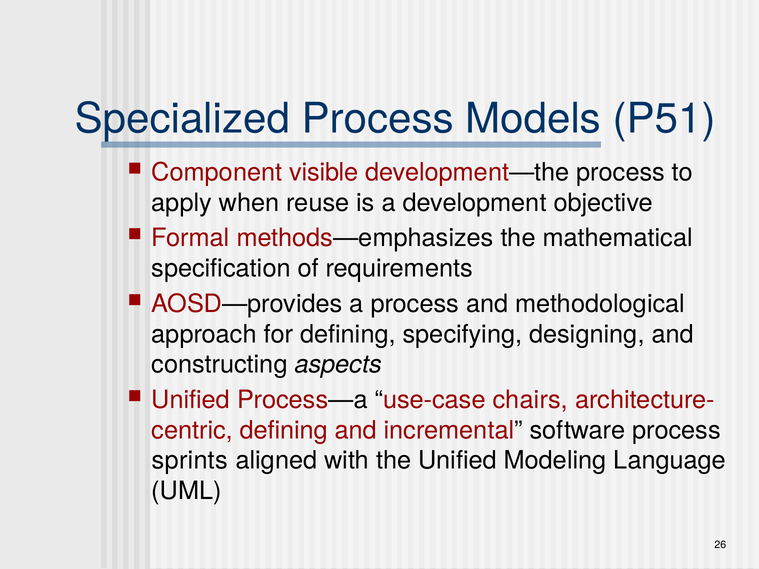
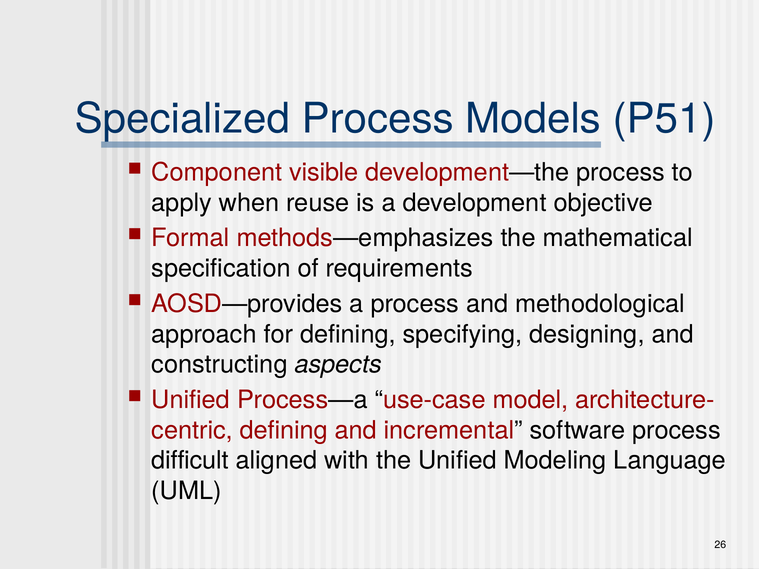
chairs: chairs -> model (530, 400)
sprints: sprints -> difficult (190, 461)
